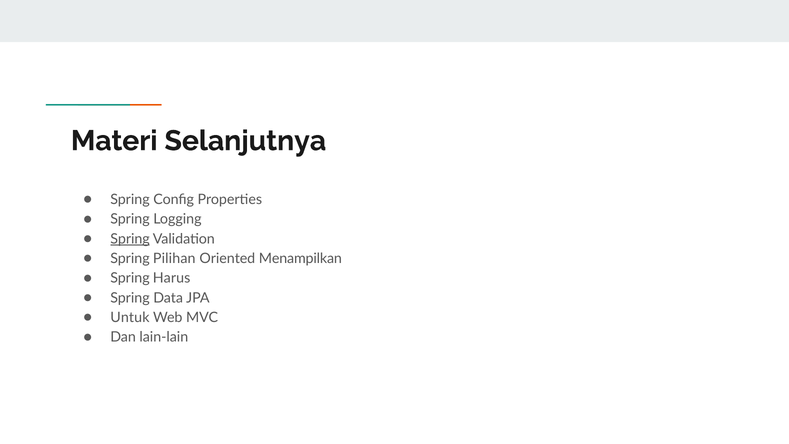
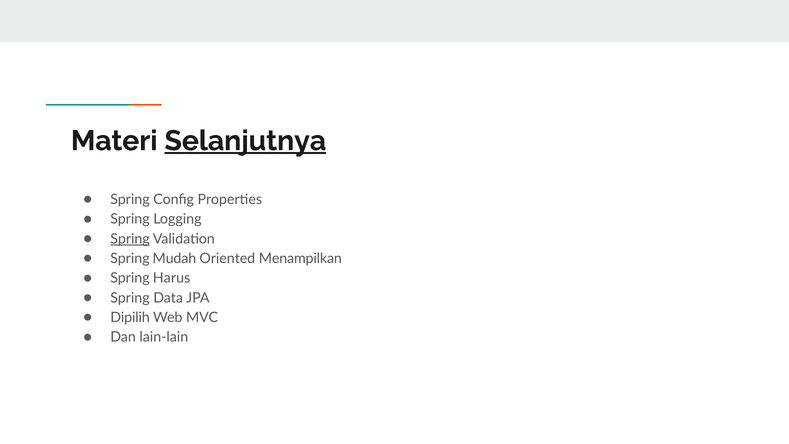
Selanjutnya underline: none -> present (245, 141)
Pilihan: Pilihan -> Mudah (174, 258)
Untuk: Untuk -> Dipilih (130, 317)
